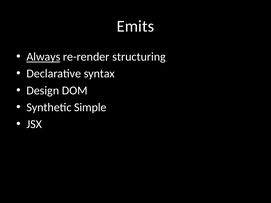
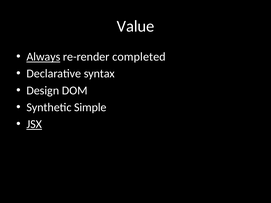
Emits: Emits -> Value (136, 26)
structuring: structuring -> completed (139, 57)
JSX underline: none -> present (34, 124)
